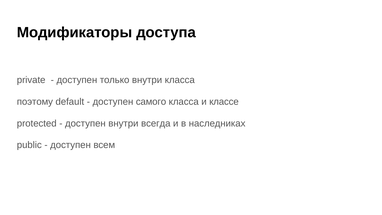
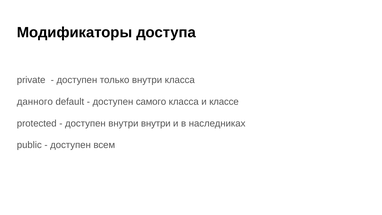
поэтому: поэтому -> данного (35, 102)
внутри всегда: всегда -> внутри (156, 123)
